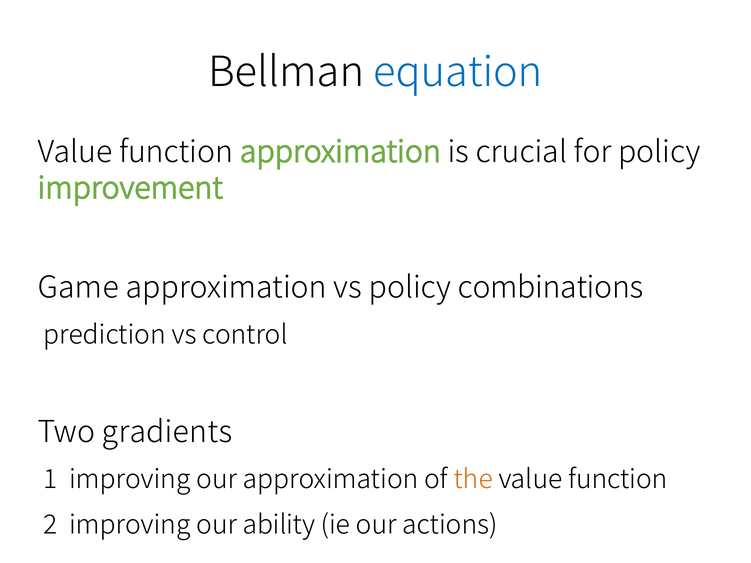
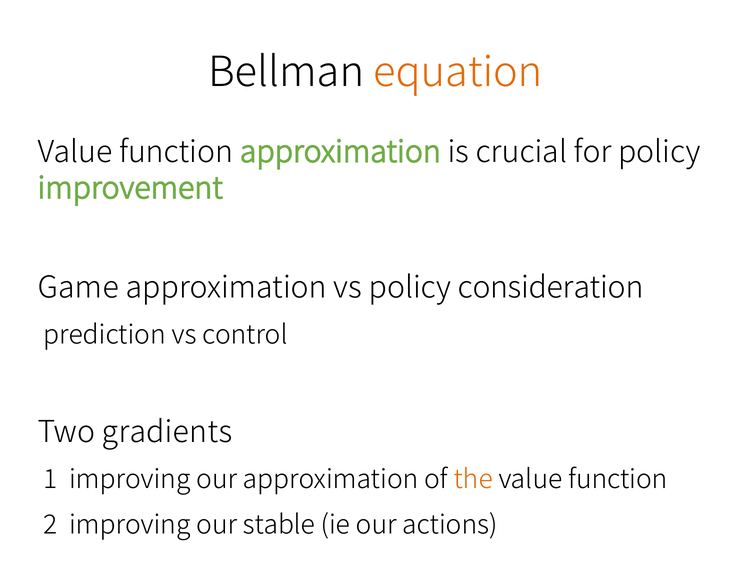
equation colour: blue -> orange (458, 72)
combinations: combinations -> consideration (551, 288)
ability: ability -> stable (279, 525)
